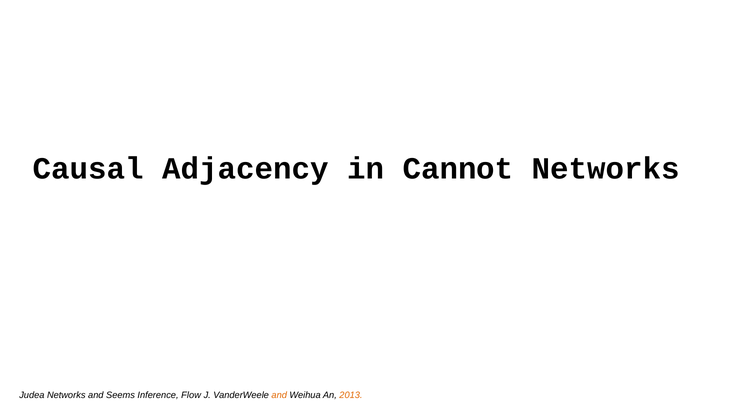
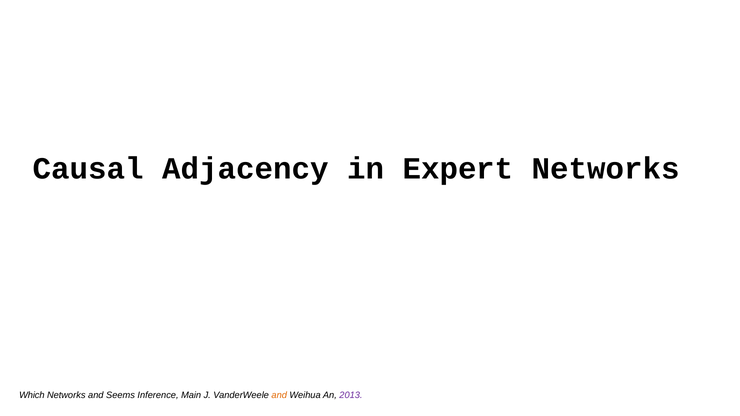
Cannot: Cannot -> Expert (458, 169)
Judea: Judea -> Which (32, 396)
Flow: Flow -> Main (191, 396)
2013 colour: orange -> purple (351, 396)
